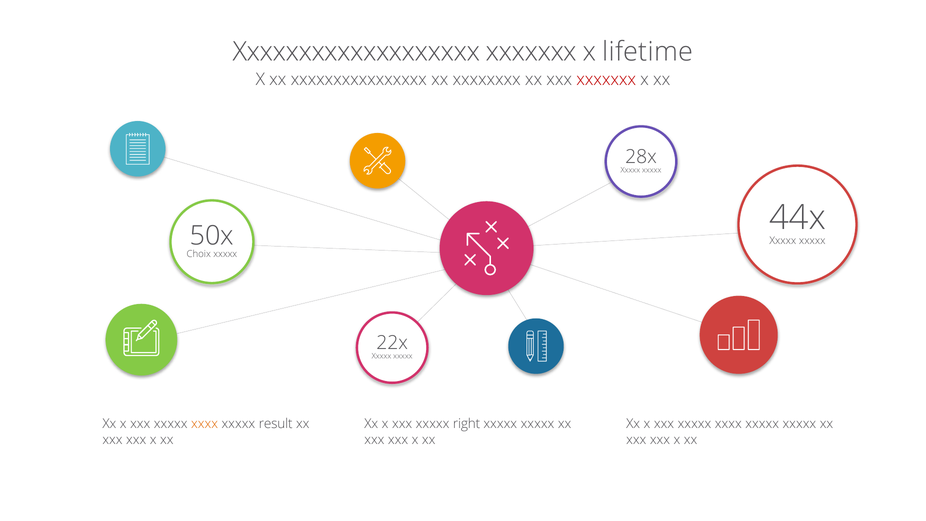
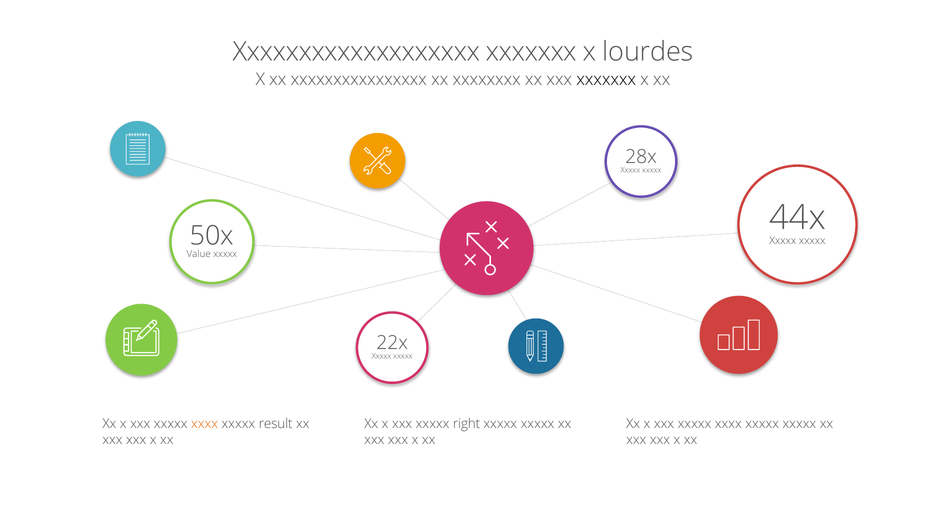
lifetime: lifetime -> lourdes (648, 52)
xxxxxxx colour: red -> black (606, 79)
Choix: Choix -> Value (199, 254)
